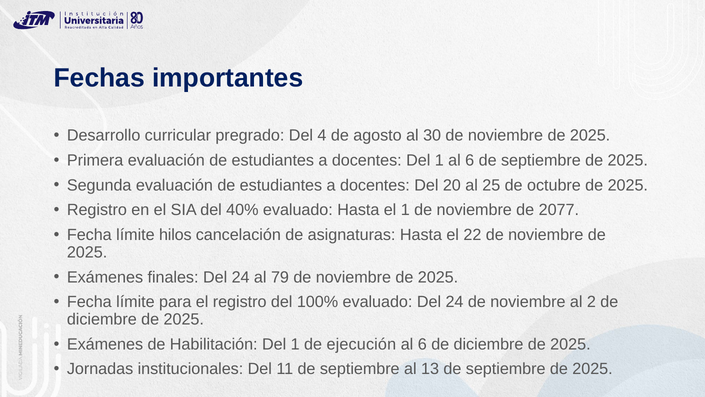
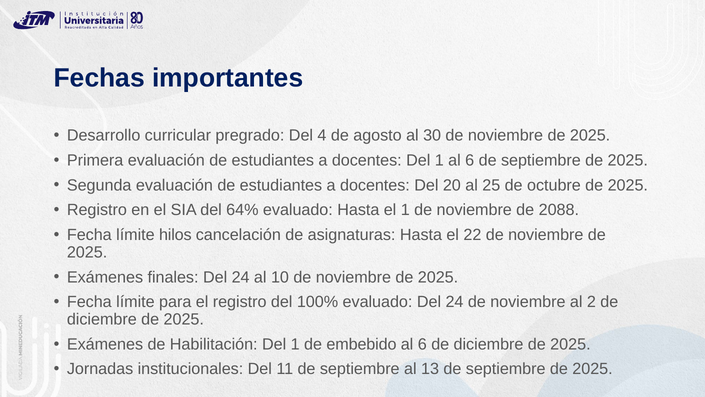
40%: 40% -> 64% (242, 210)
2077: 2077 -> 2088 (559, 210)
79: 79 -> 10 (280, 277)
ejecución: ejecución -> embebido (361, 344)
